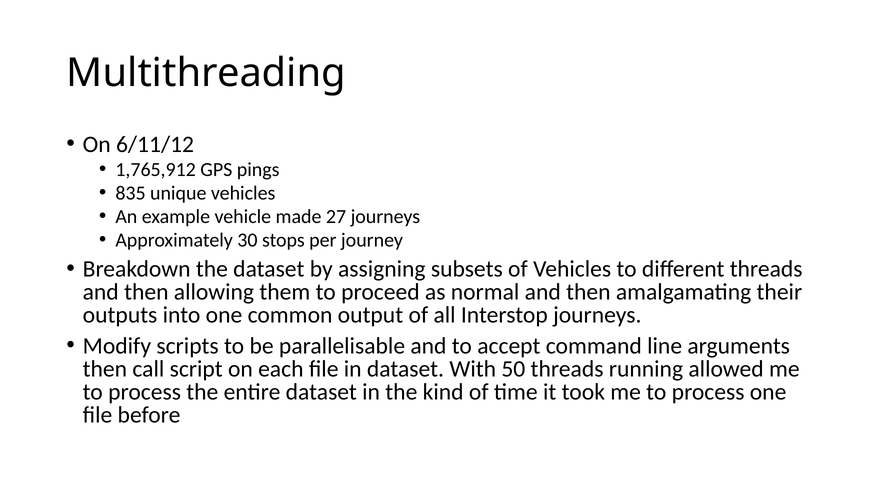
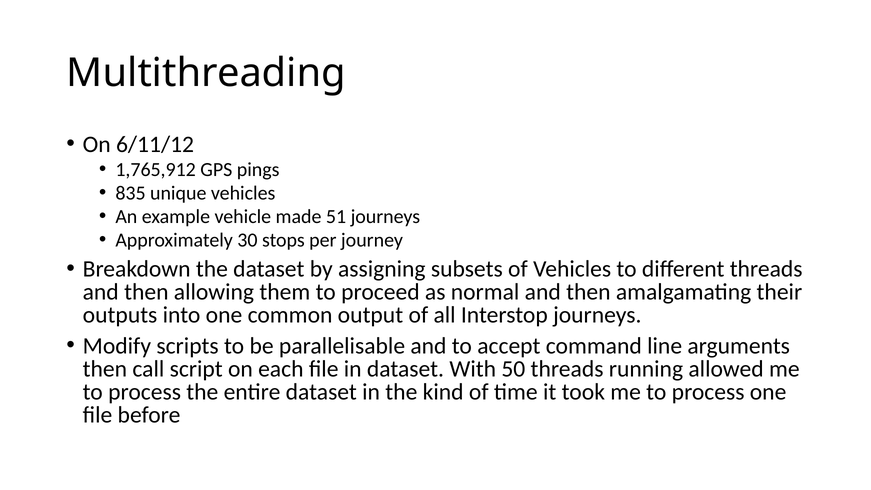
27: 27 -> 51 (336, 216)
